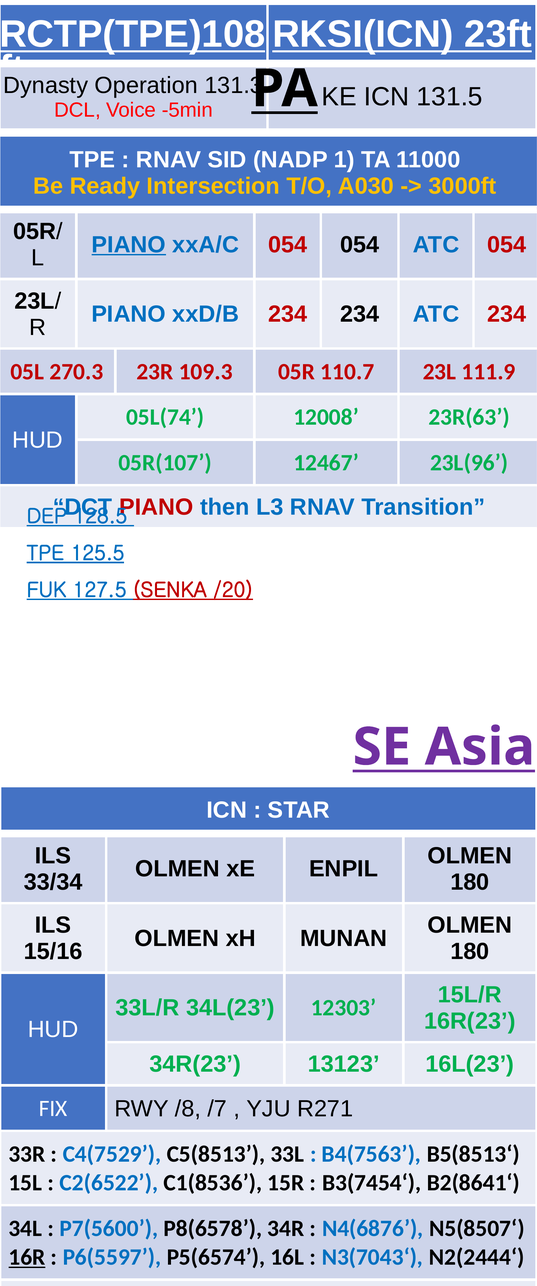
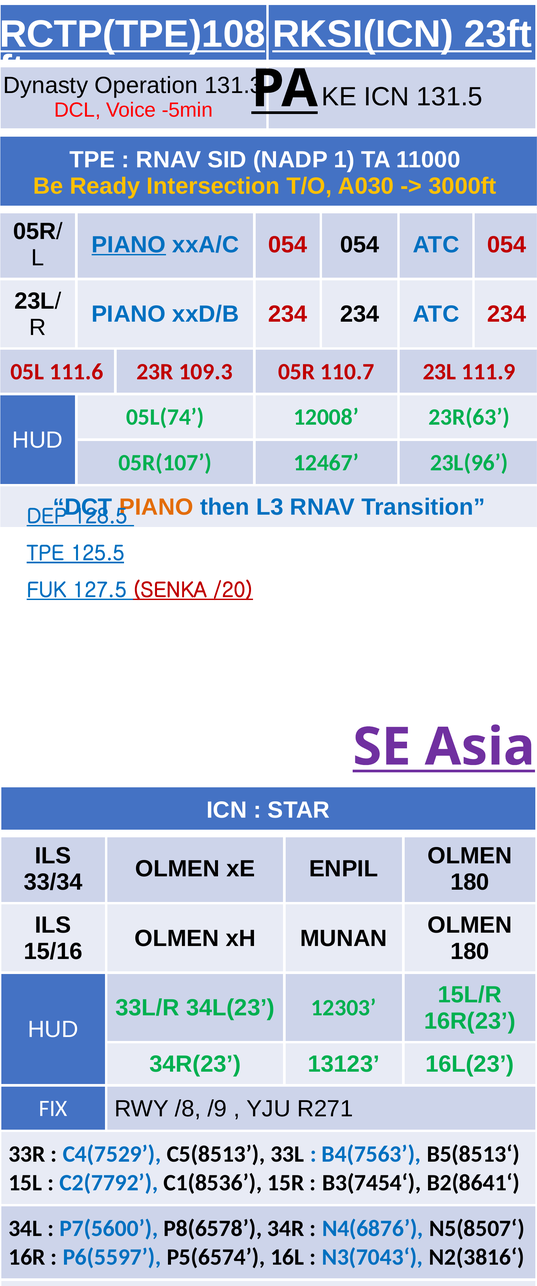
270.3: 270.3 -> 111.6 (76, 371)
PIANO colour: red -> orange (156, 507)
/7: /7 -> /9 (217, 1108)
C2(6522: C2(6522 -> C2(7792 (109, 1182)
16R underline: present -> none (27, 1256)
N2(2444‘: N2(2444‘ -> N2(3816‘ (477, 1256)
